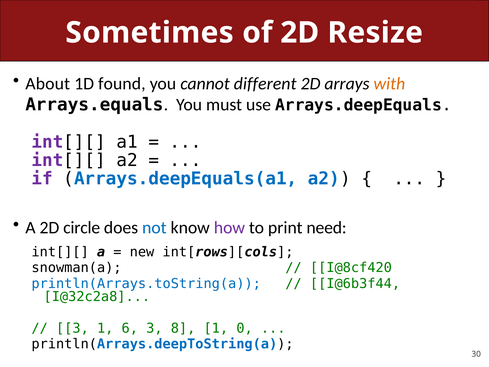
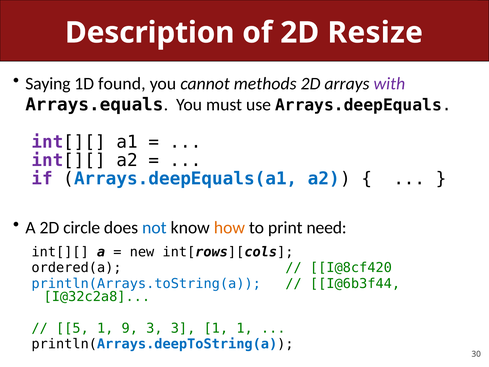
Sometimes: Sometimes -> Description (150, 33)
About: About -> Saying (48, 84)
different: different -> methods (265, 84)
with colour: orange -> purple (389, 84)
how colour: purple -> orange (229, 228)
snowman(a: snowman(a -> ordered(a (77, 268)
3: 3 -> 5 (72, 328)
6: 6 -> 9 (130, 328)
3 8: 8 -> 3 (183, 328)
1 0: 0 -> 1 (245, 328)
